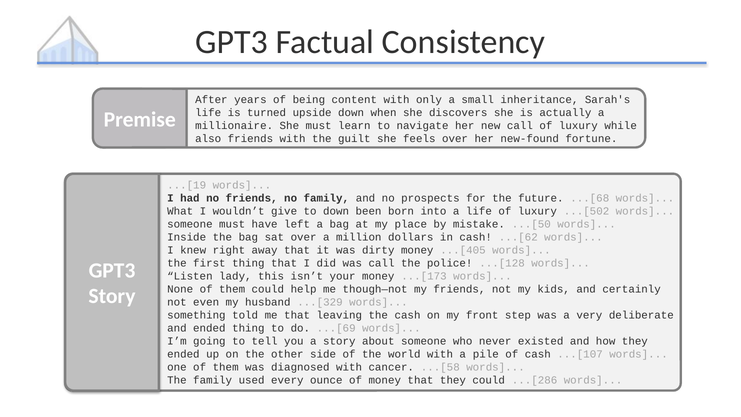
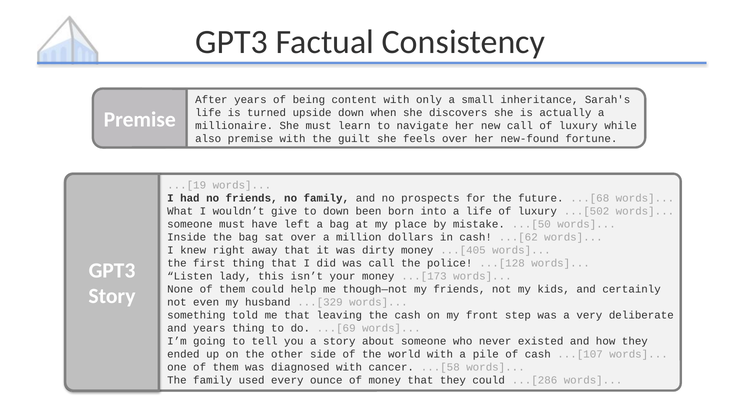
also friends: friends -> premise (250, 139)
and ended: ended -> years (209, 328)
